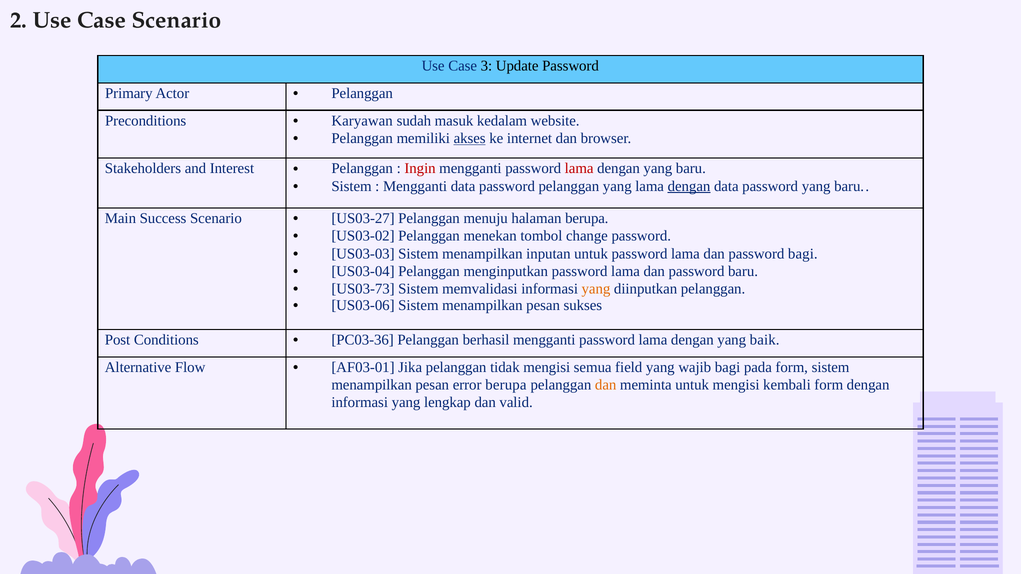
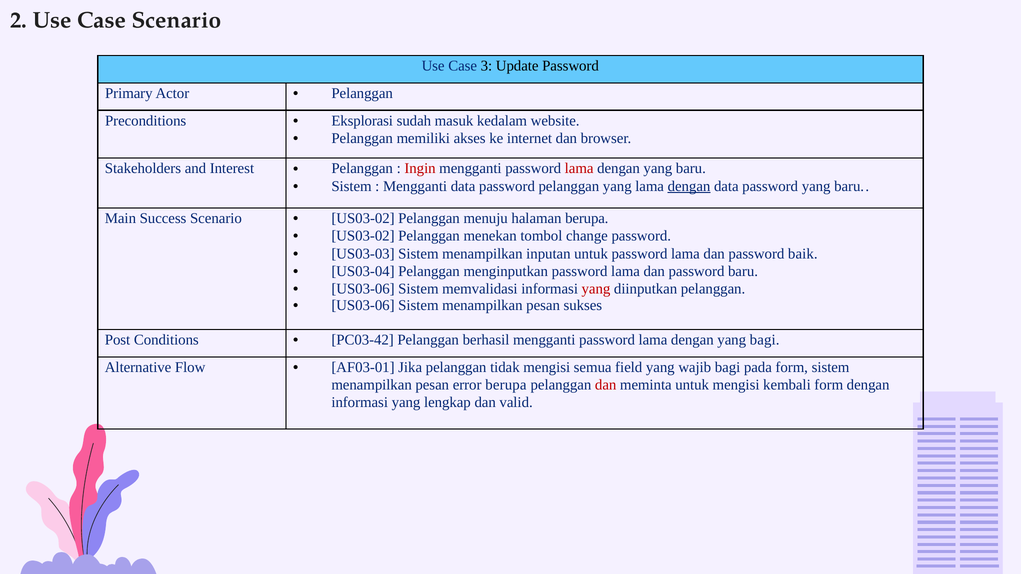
Karyawan: Karyawan -> Eksplorasi (362, 121)
akses underline: present -> none (470, 138)
US03-27: US03-27 -> US03-02 (363, 218)
password bagi: bagi -> baik (803, 254)
US03-73: US03-73 -> US03-06 (363, 289)
yang colour: orange -> red (596, 289)
PC03-36: PC03-36 -> PC03-42 (363, 340)
yang baik: baik -> bagi (765, 340)
dan colour: orange -> red (606, 385)
